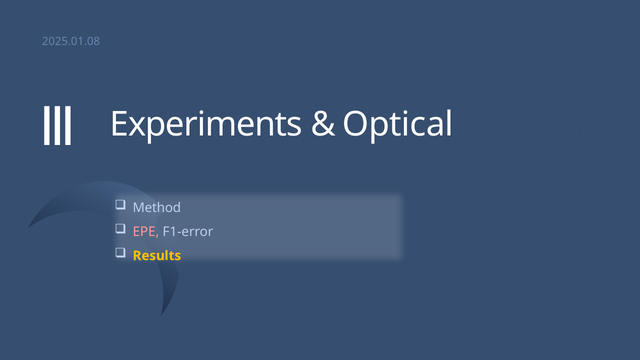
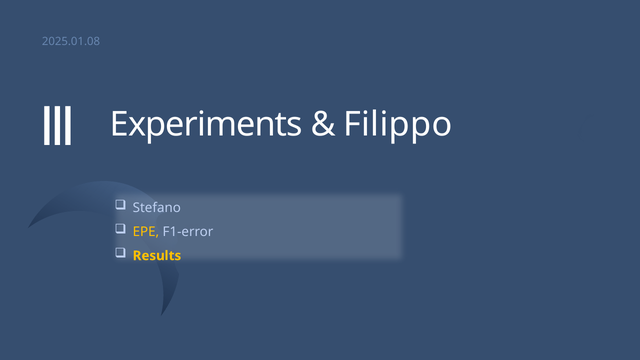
Optical: Optical -> Filippo (398, 124)
Method: Method -> Stefano (157, 208)
EPE colour: pink -> yellow (146, 232)
